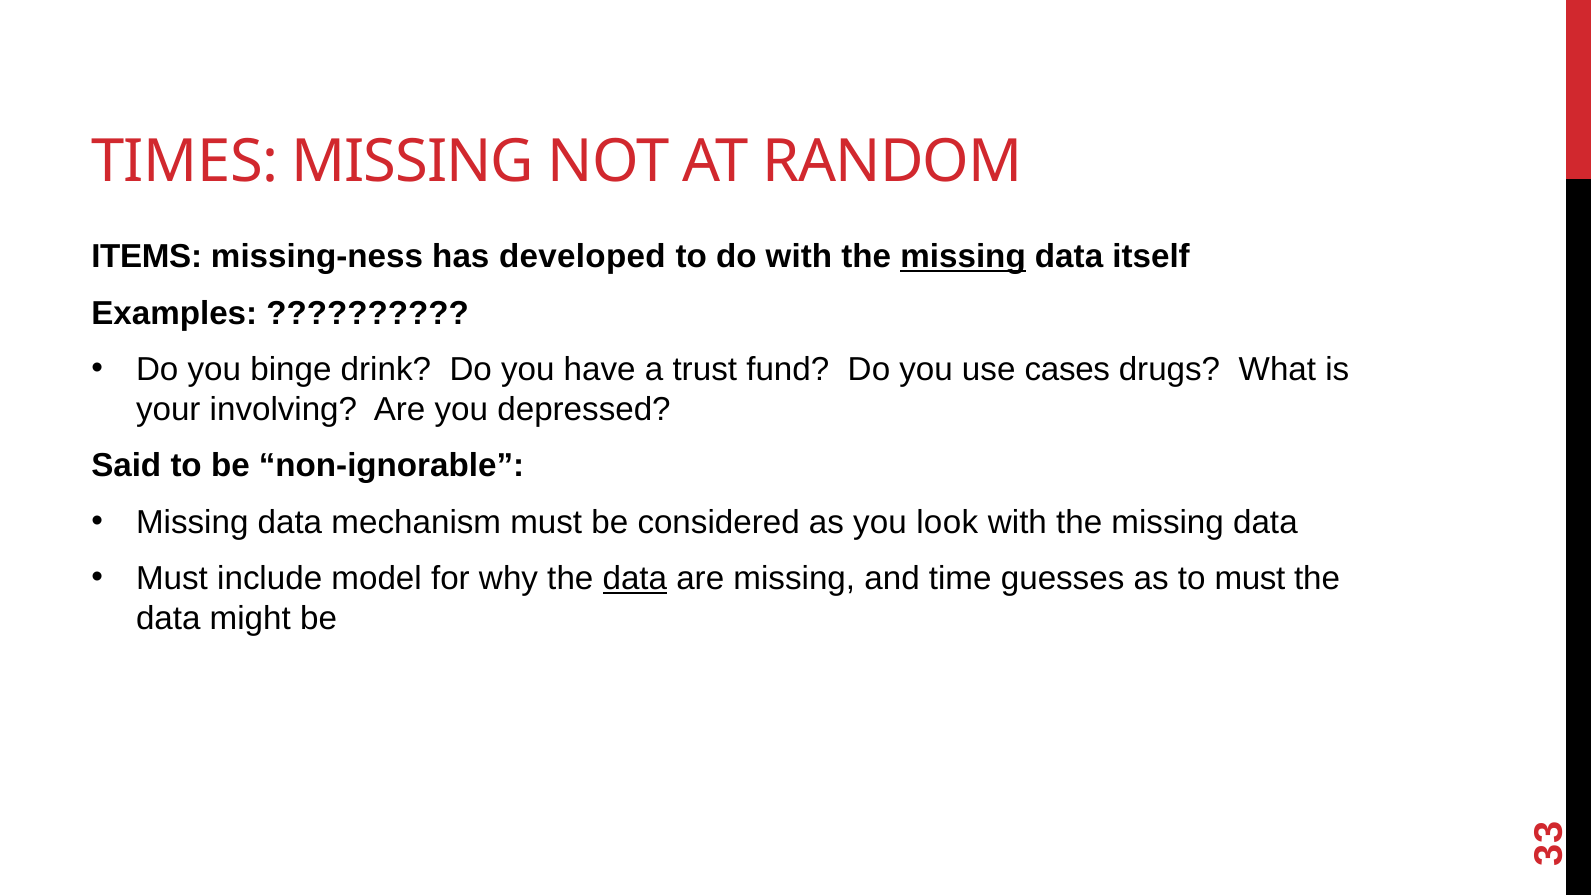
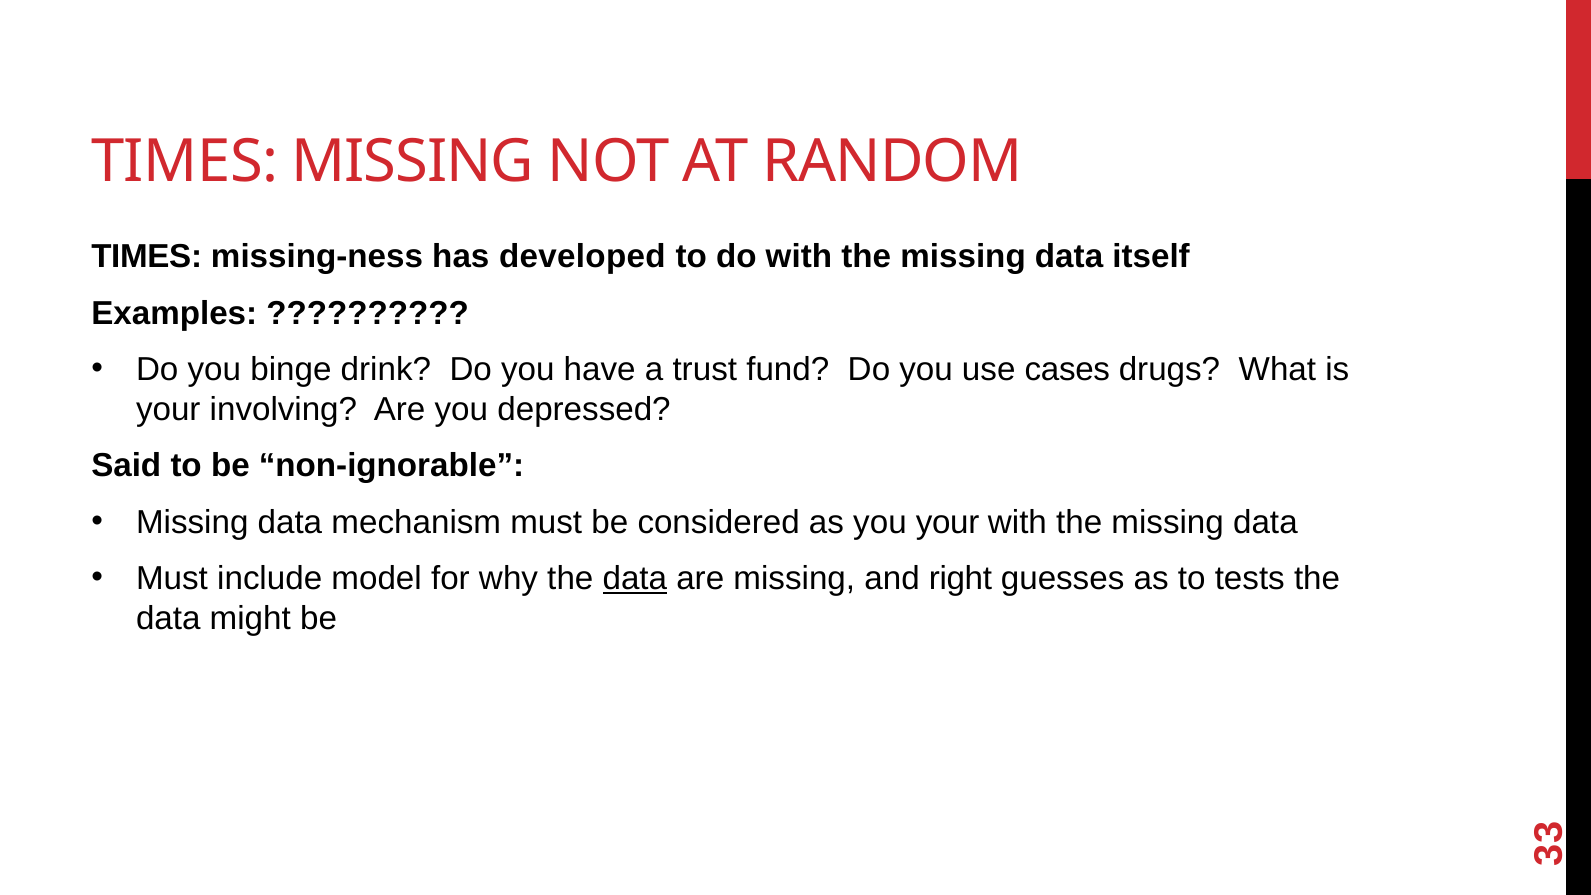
ITEMS: ITEMS -> TIMES (147, 257)
missing underline: present -> none (963, 257)
you look: look -> your (948, 522)
time: time -> right (960, 579)
to must: must -> tests (1250, 579)
